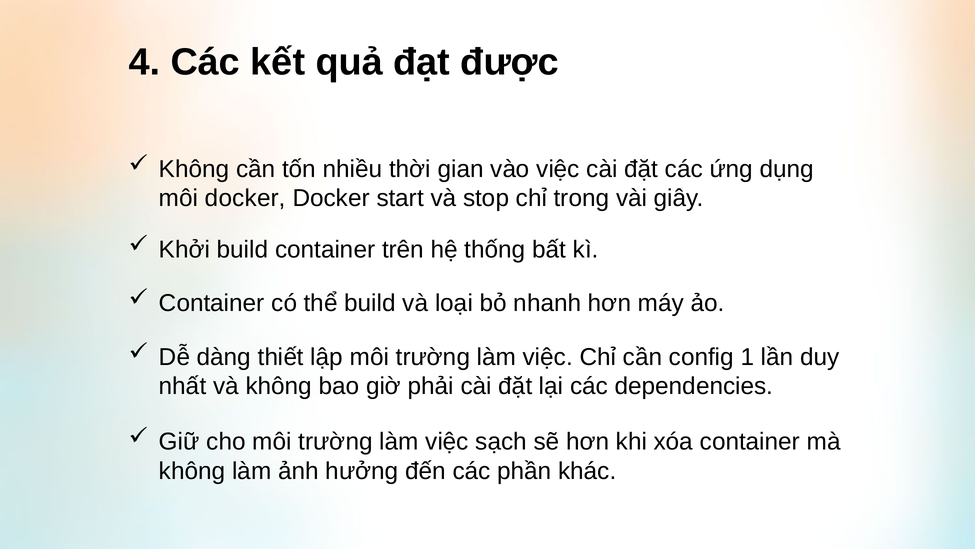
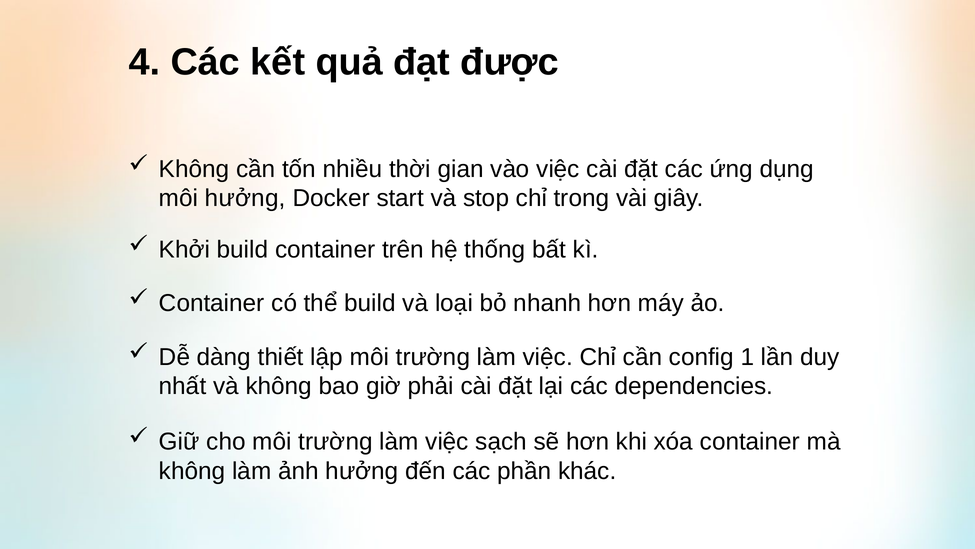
môi docker: docker -> hưởng (245, 198)
